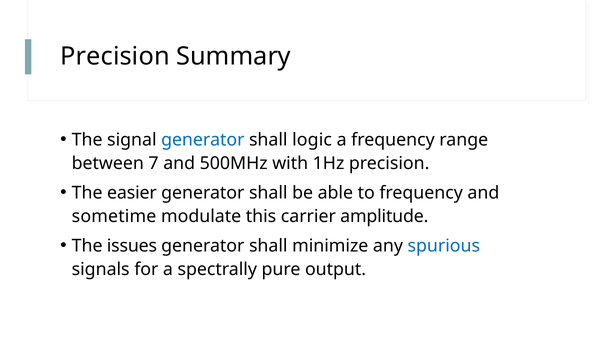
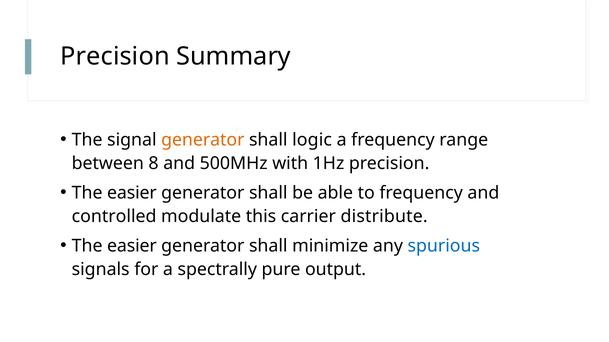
generator colour: blue -> orange (203, 140)
7: 7 -> 8 (154, 163)
sometime: sometime -> controlled (114, 217)
amplitude: amplitude -> distribute (384, 217)
issues: issues -> easier (132, 246)
